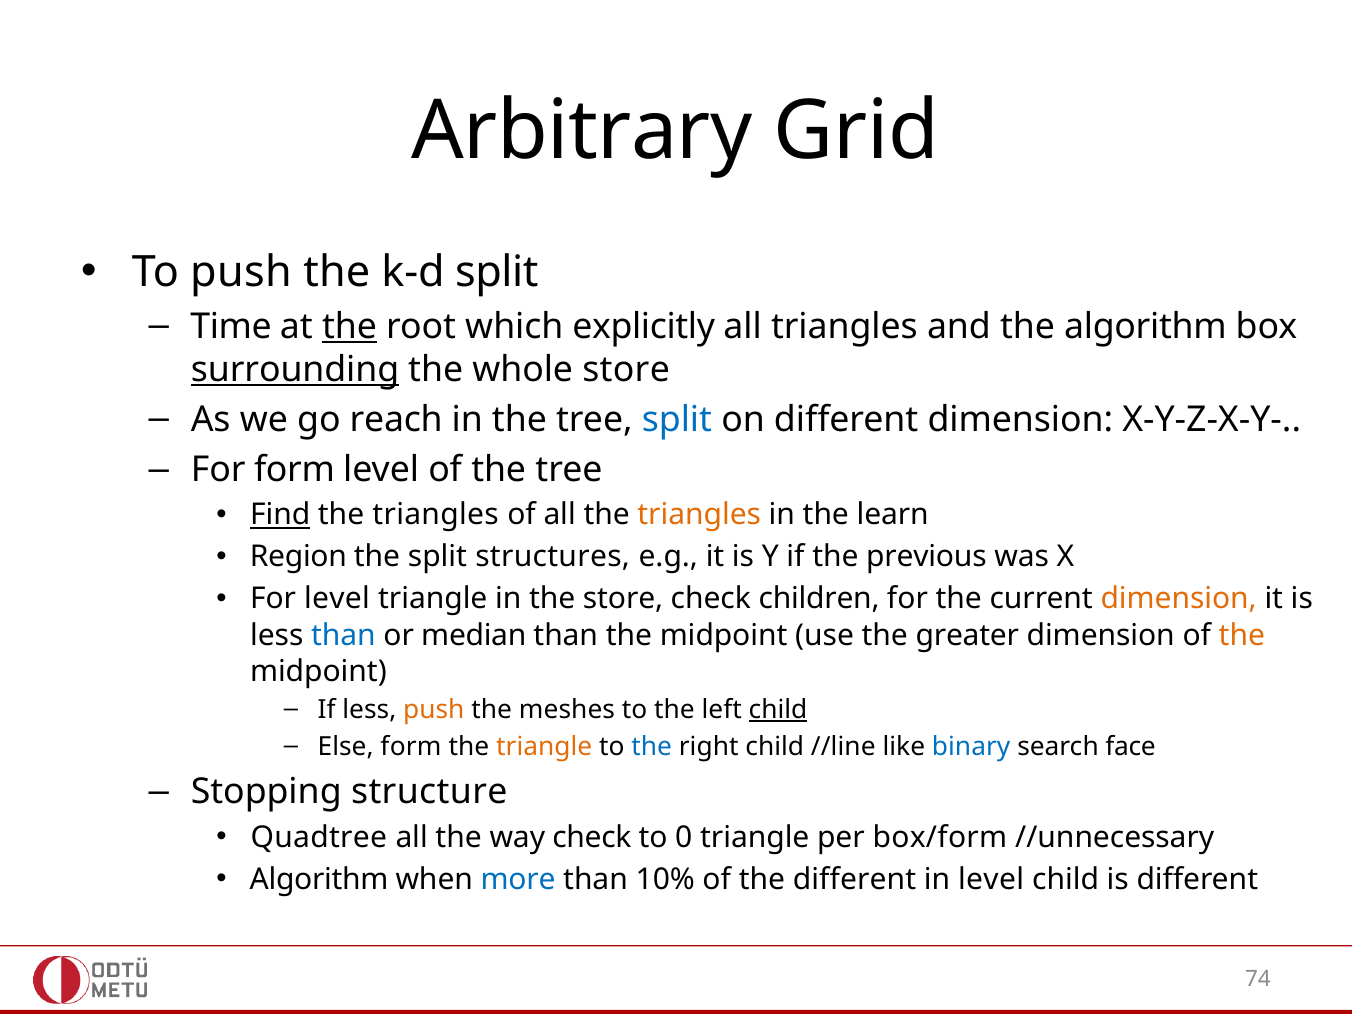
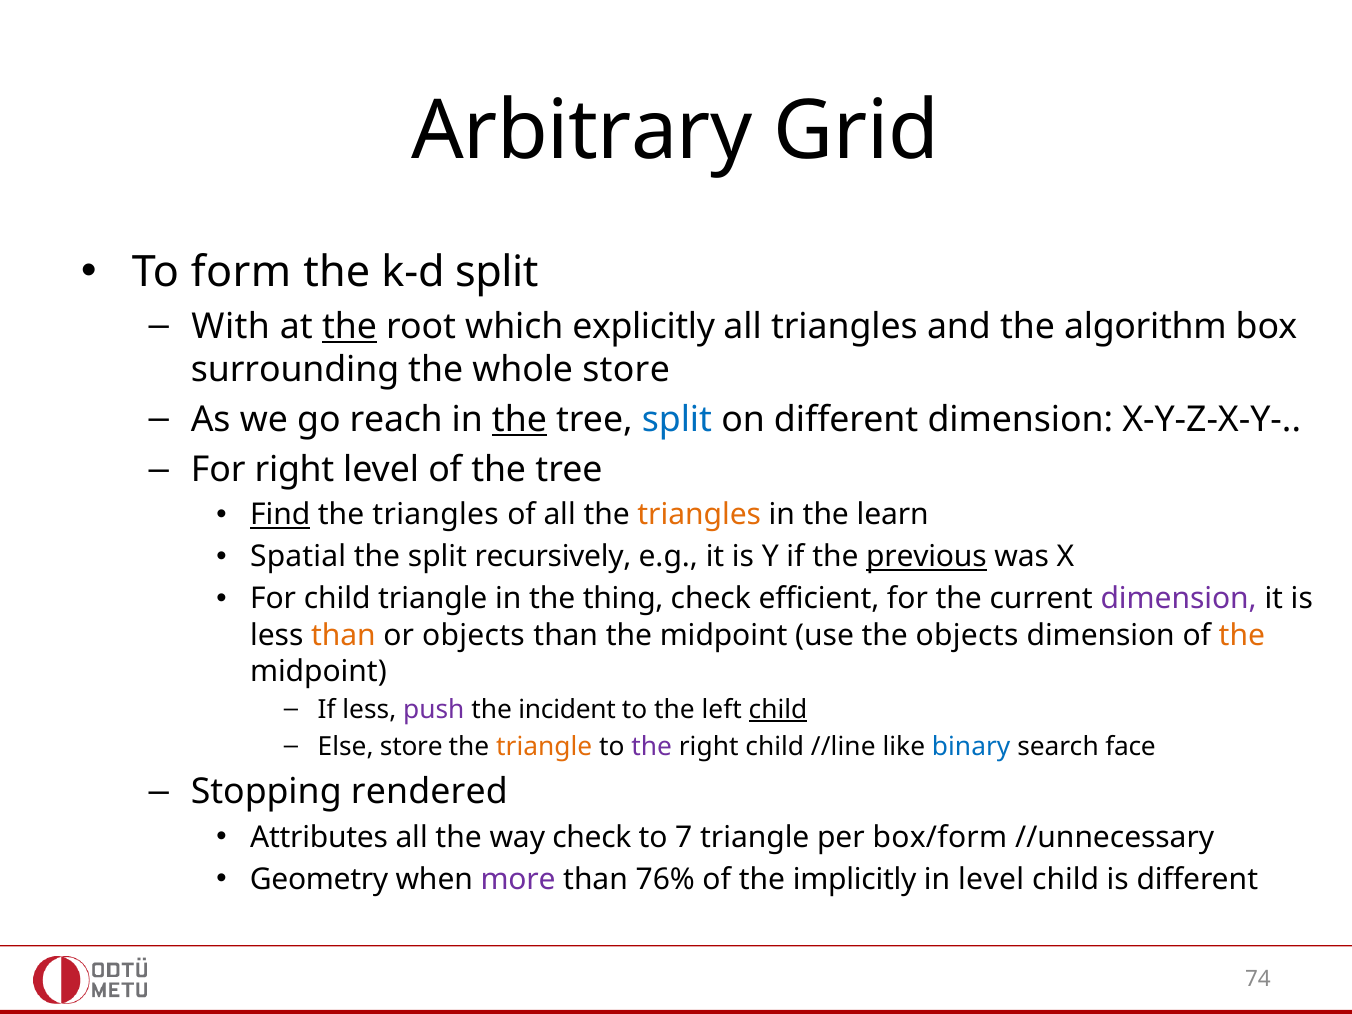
To push: push -> form (241, 272)
Time: Time -> With (231, 327)
surrounding underline: present -> none (295, 369)
the underline: none -> present (519, 420)
For form: form -> right (294, 470)
Region: Region -> Spatial (298, 557)
structures: structures -> recursively (553, 557)
previous underline: none -> present (926, 557)
For level: level -> child (337, 599)
the store: store -> thing (623, 599)
children: children -> efficient (819, 599)
dimension colour: orange -> purple (1179, 599)
than colour: blue -> orange (343, 635)
or median: median -> objects (473, 635)
the greater: greater -> objects (967, 635)
push colour: orange -> purple (434, 710)
meshes: meshes -> incident (567, 710)
Else form: form -> store (411, 747)
the colour: blue -> purple (652, 747)
structure: structure -> rendered (429, 792)
Quadtree: Quadtree -> Attributes (319, 837)
0: 0 -> 7 (684, 837)
Algorithm: Algorithm -> Geometry (319, 879)
more colour: blue -> purple (518, 879)
10%: 10% -> 76% (665, 879)
the different: different -> implicitly (855, 879)
